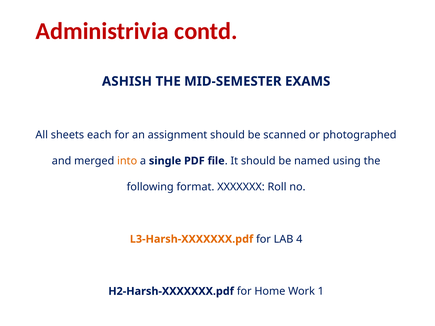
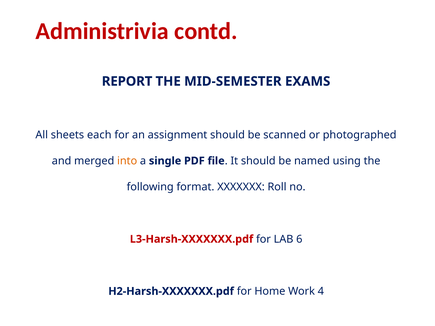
ASHISH: ASHISH -> REPORT (127, 81)
L3-Harsh-XXXXXXX.pdf colour: orange -> red (192, 239)
4: 4 -> 6 (299, 239)
1: 1 -> 4 (321, 291)
